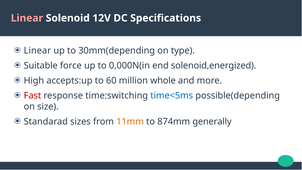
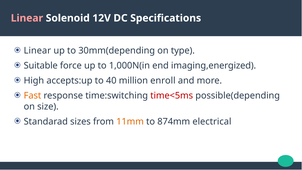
0,000N(in: 0,000N(in -> 1,000N(in (129, 66)
solenoid,energized: solenoid,energized -> imaging,energized (214, 66)
60: 60 -> 40 (111, 81)
whole: whole -> enroll (163, 81)
Fast colour: red -> orange (32, 96)
time<5ms colour: blue -> red (172, 96)
generally: generally -> electrical (212, 121)
